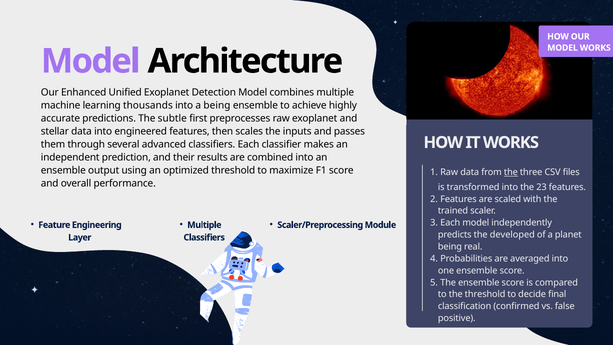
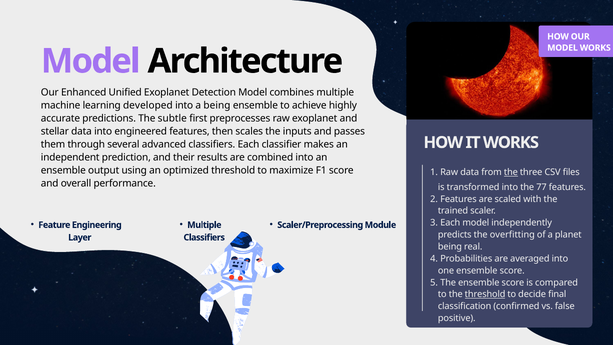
thousands: thousands -> developed (148, 105)
23: 23 -> 77 (542, 187)
developed: developed -> overfitting (512, 235)
threshold underline: none -> present (485, 294)
